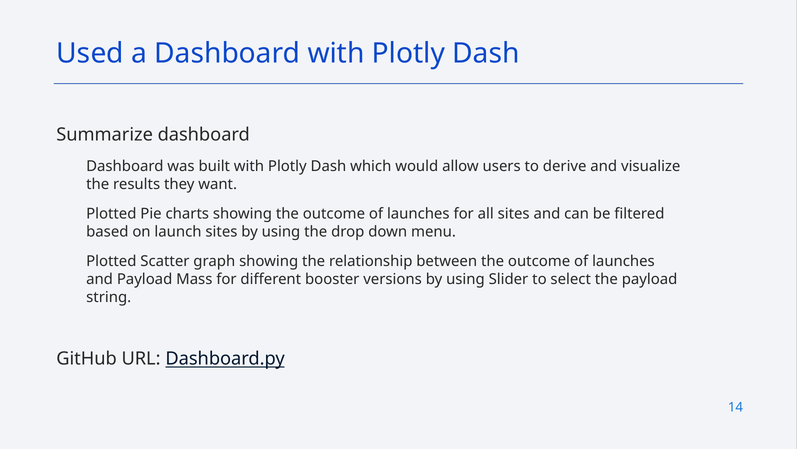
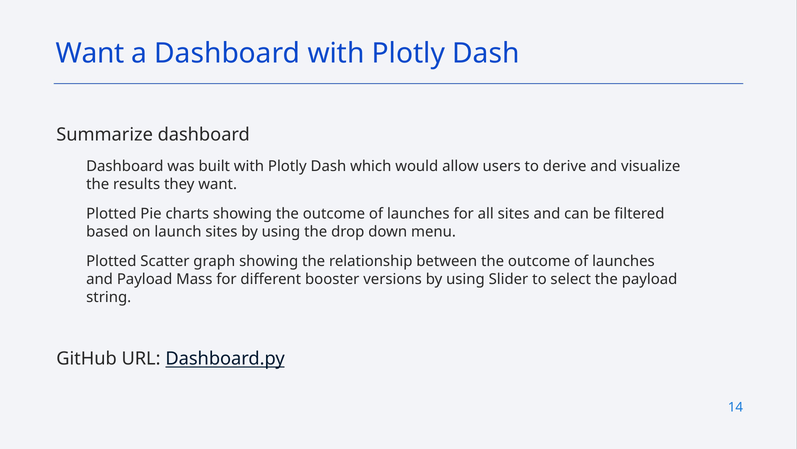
Used: Used -> Want (90, 53)
